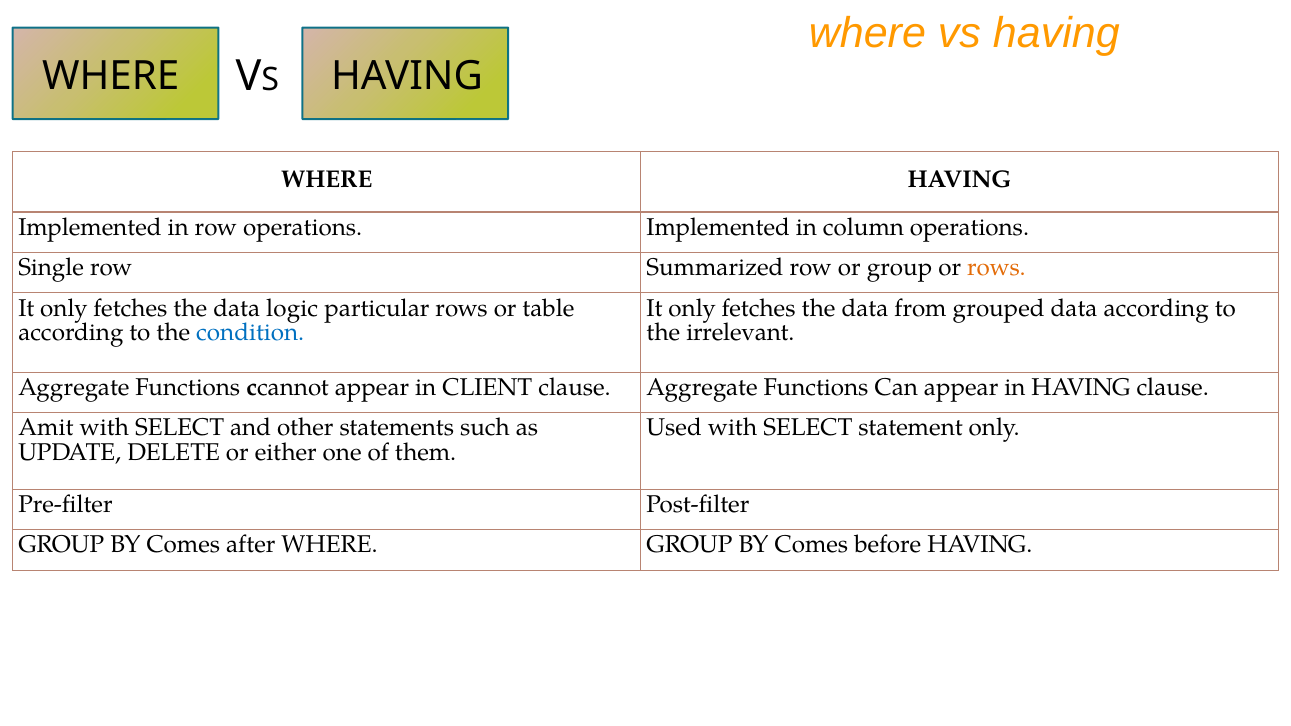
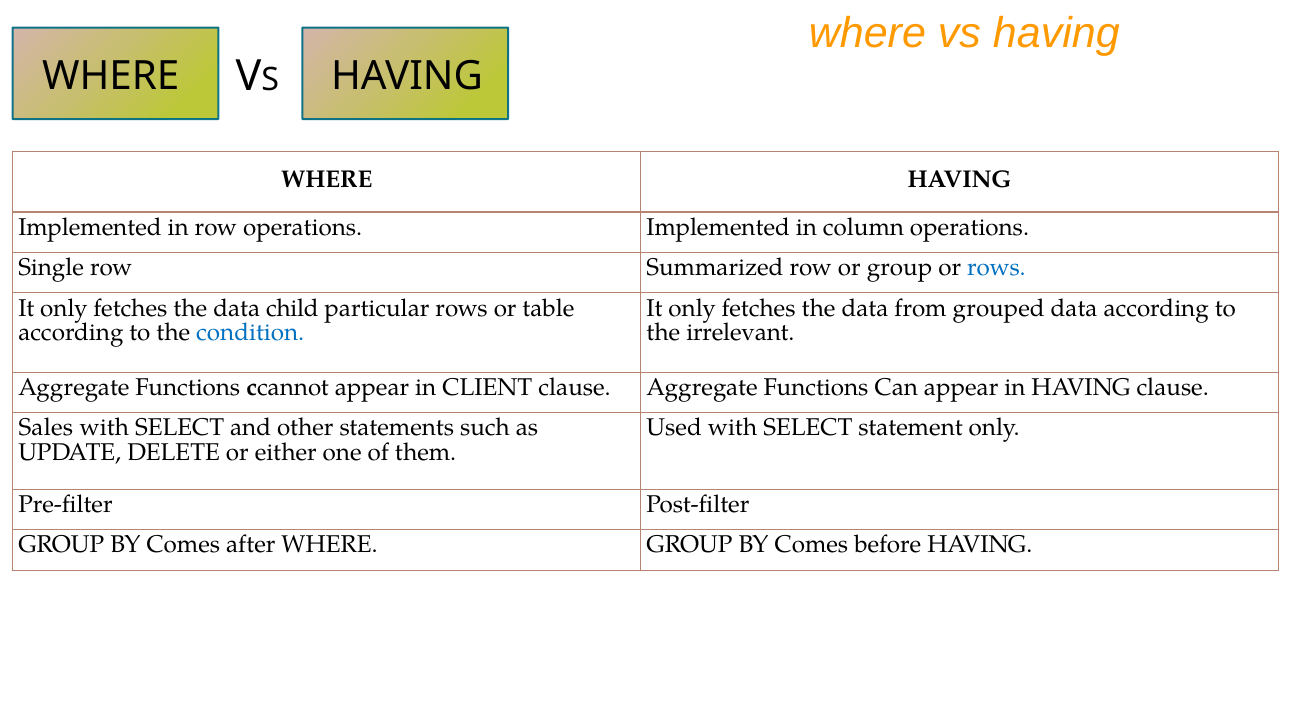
rows colour: orange -> blue (996, 268)
logic: logic -> child (292, 308)
Amit: Amit -> Sales (46, 428)
